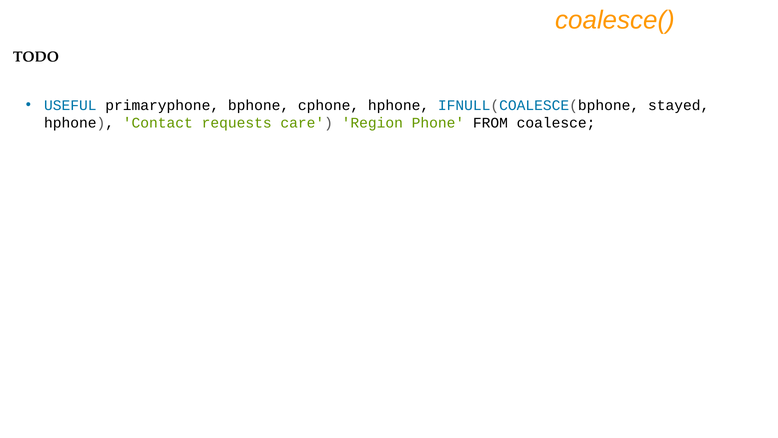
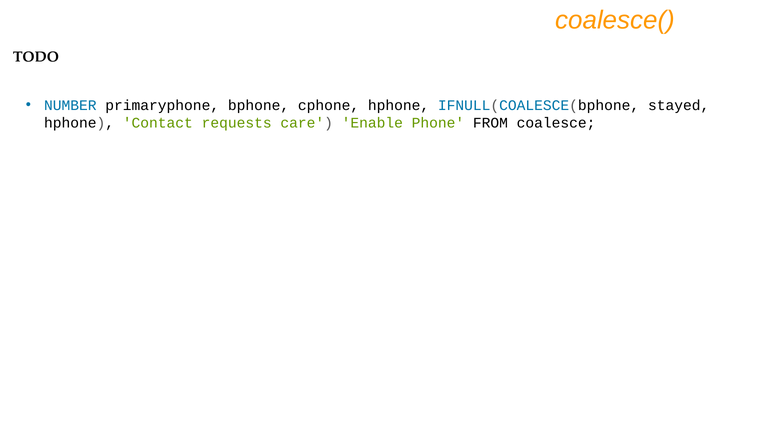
USEFUL: USEFUL -> NUMBER (70, 105)
Region: Region -> Enable (372, 123)
